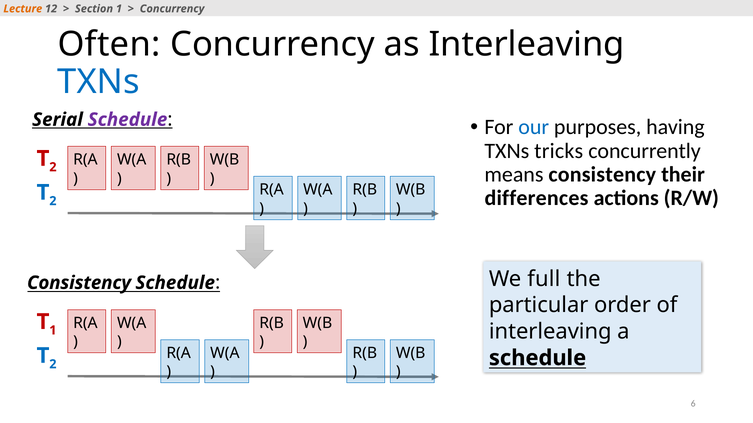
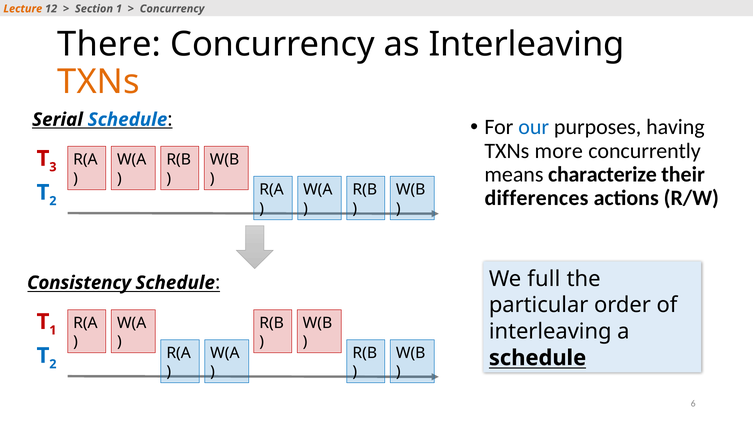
Often: Often -> There (109, 45)
TXNs colour: blue -> orange (98, 82)
Schedule colour: purple -> blue (128, 120)
tricks: tricks -> more (559, 151)
2: 2 -> 3 (53, 167)
means consistency: consistency -> characterize (602, 175)
